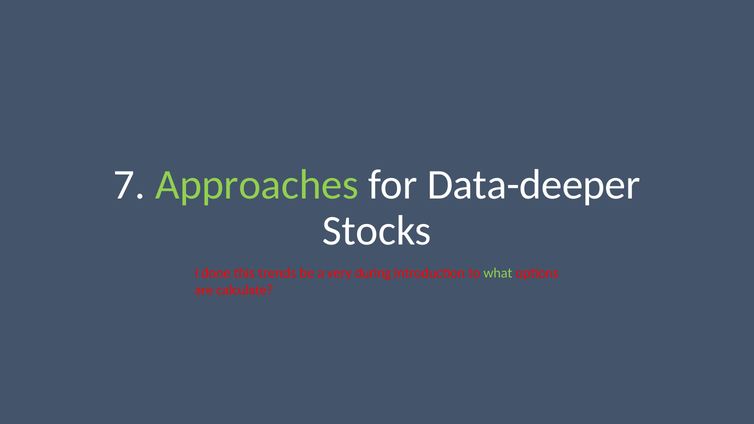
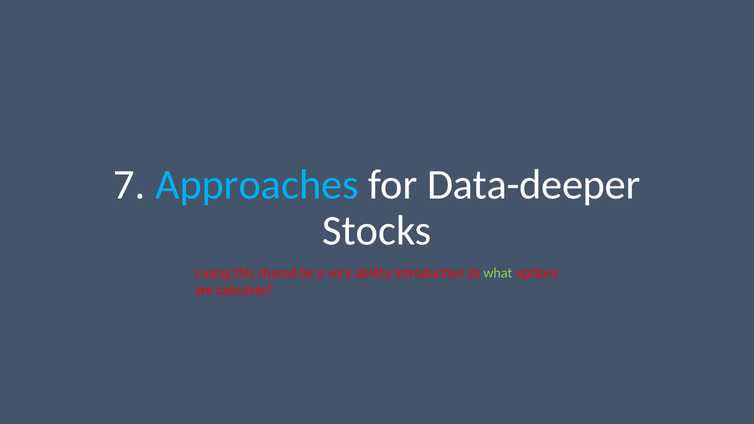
Approaches colour: light green -> light blue (257, 185)
done: done -> using (216, 273)
trends: trends -> shared (277, 273)
during: during -> ability (373, 273)
